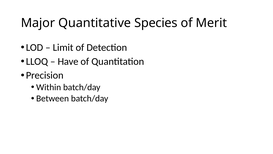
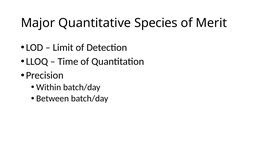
Have: Have -> Time (68, 61)
